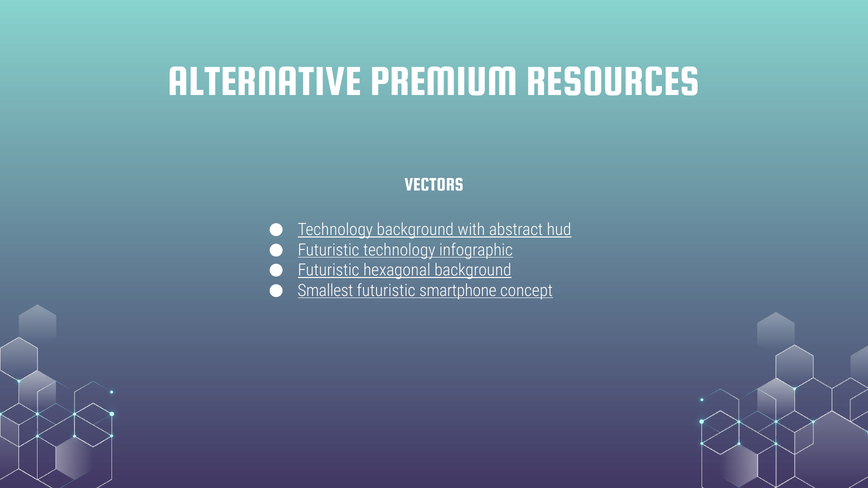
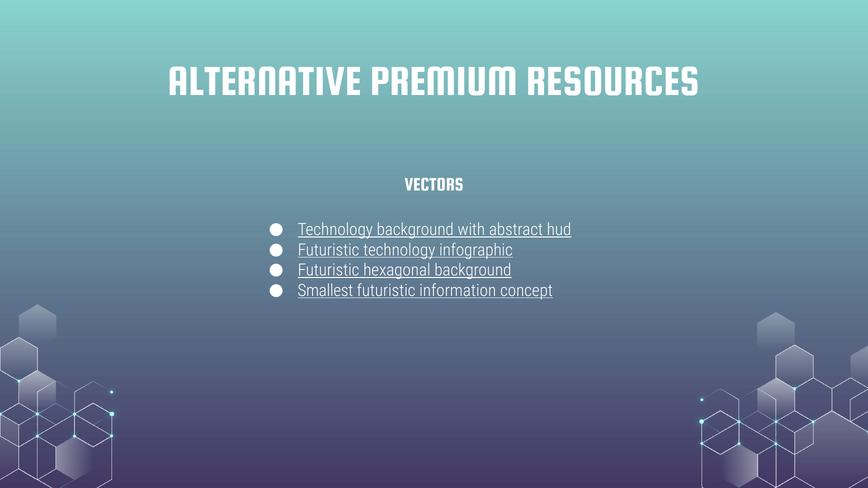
smartphone: smartphone -> information (458, 291)
